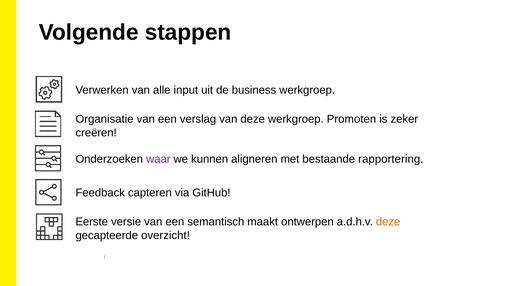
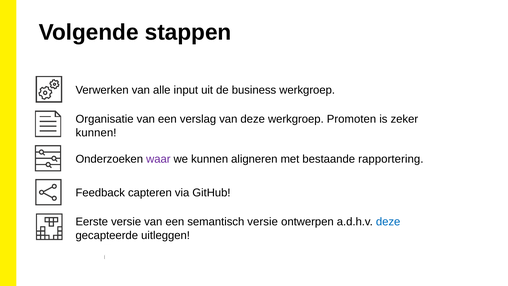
creëren: creëren -> kunnen (96, 133)
semantisch maakt: maakt -> versie (263, 222)
deze colour: orange -> blue (388, 222)
overzicht: overzicht -> uitleggen (166, 235)
